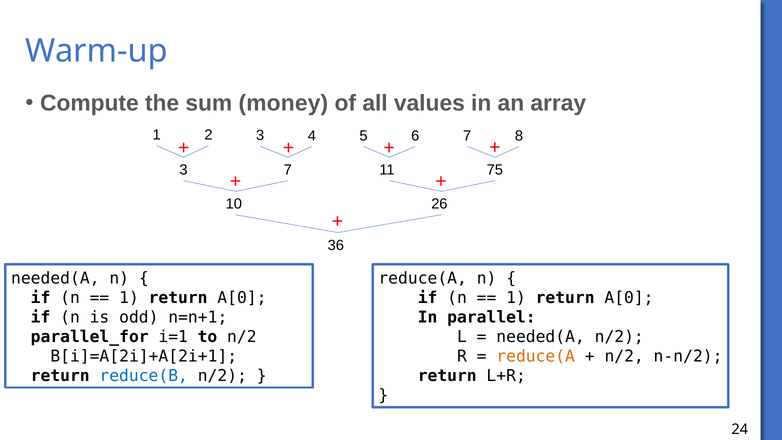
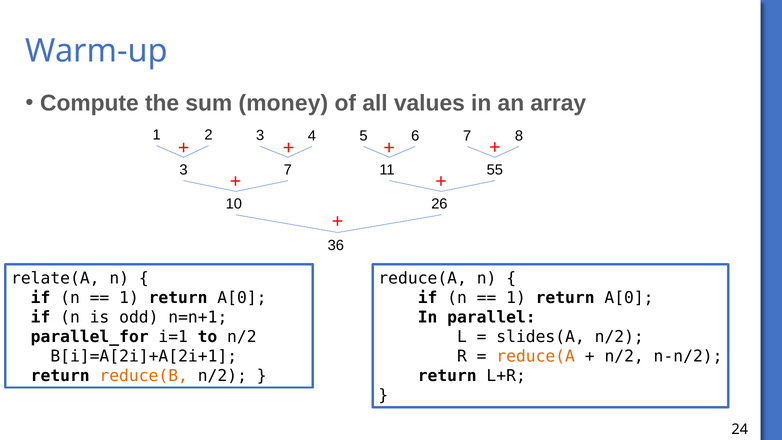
75: 75 -> 55 (495, 170)
needed(A: needed(A -> relate(A (55, 278)
needed(A: needed(A -> slides(A (541, 337)
reduce(B colour: blue -> orange (144, 376)
